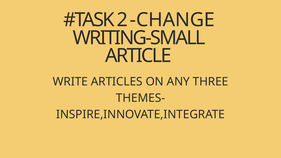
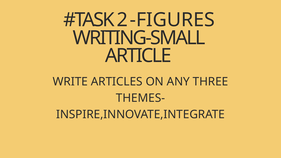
CHANGE: CHANGE -> FIGURES (172, 20)
